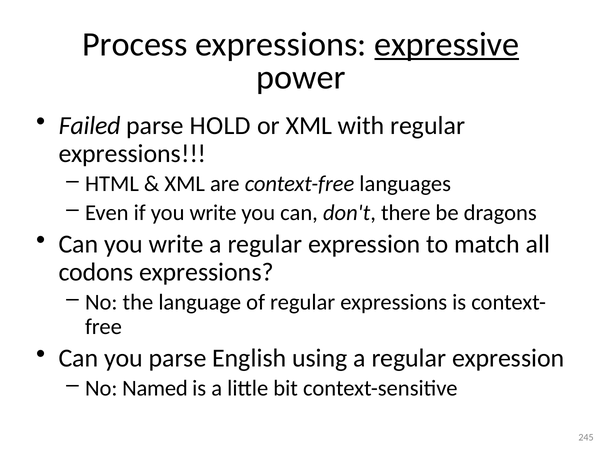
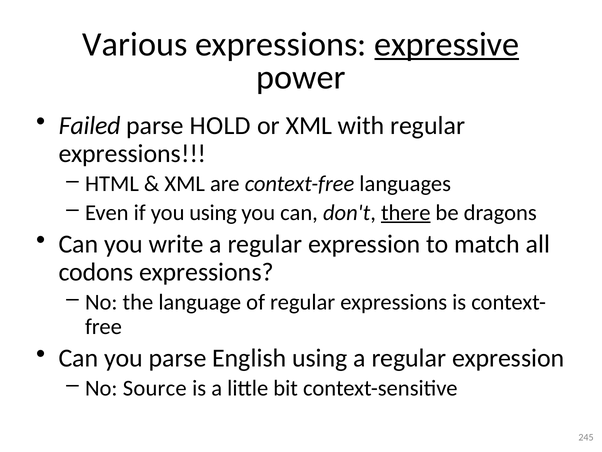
Process: Process -> Various (135, 44)
if you write: write -> using (213, 212)
there underline: none -> present (406, 212)
Named: Named -> Source (155, 388)
